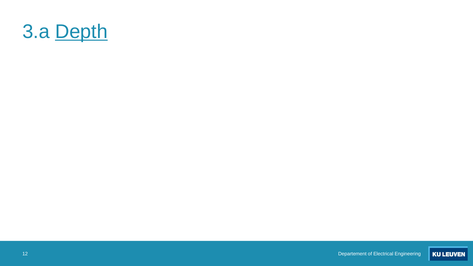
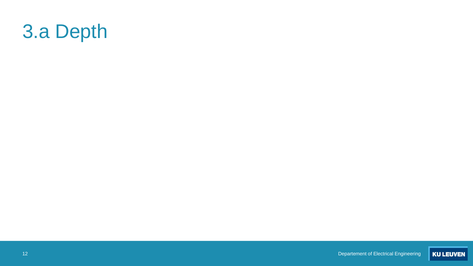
Depth underline: present -> none (81, 32)
